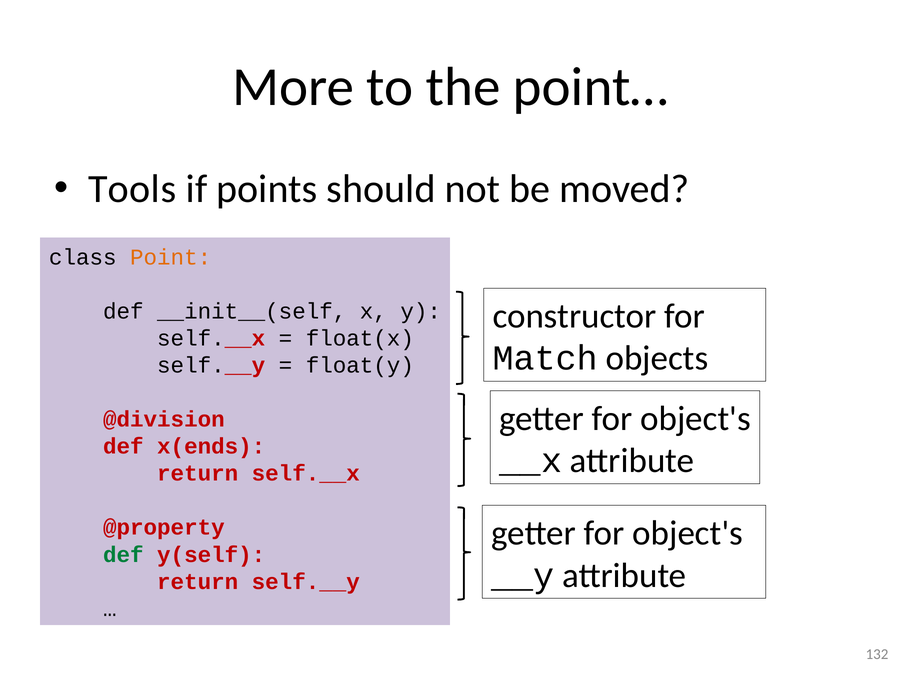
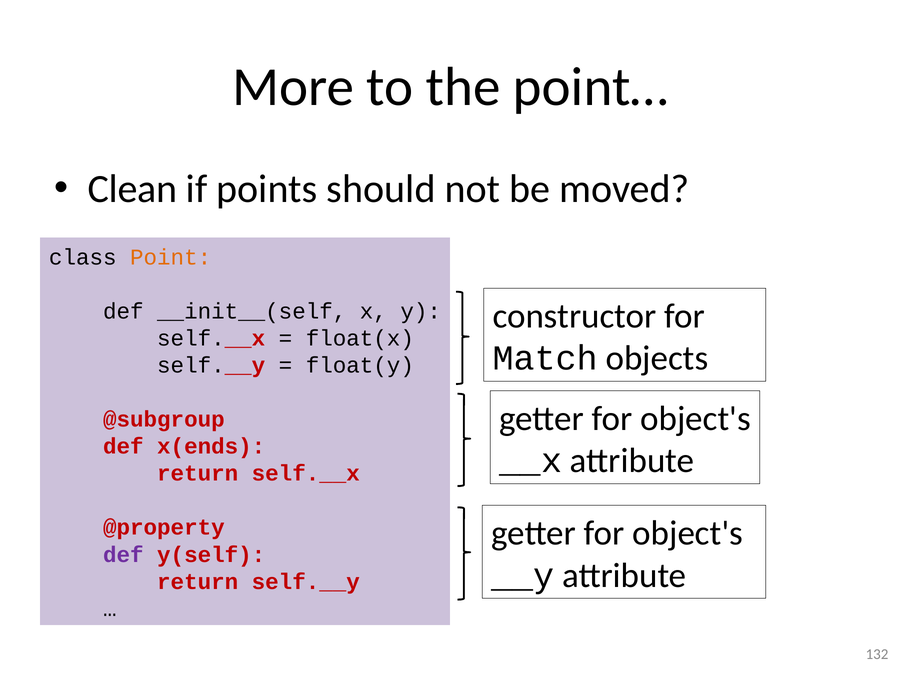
Tools: Tools -> Clean (132, 189)
@division: @division -> @subgroup (164, 419)
def colour: green -> purple (123, 554)
